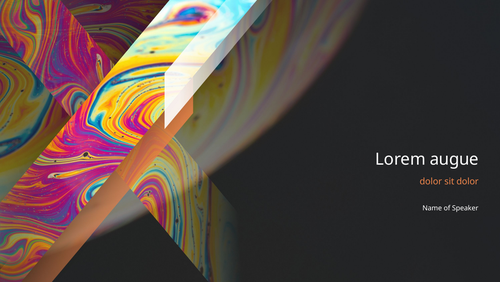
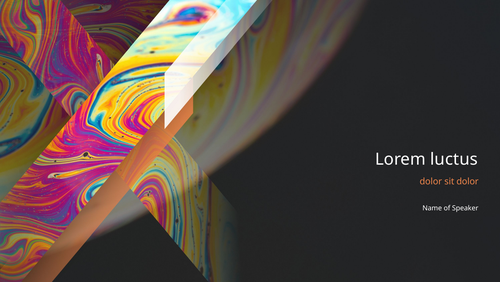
augue: augue -> luctus (454, 159)
